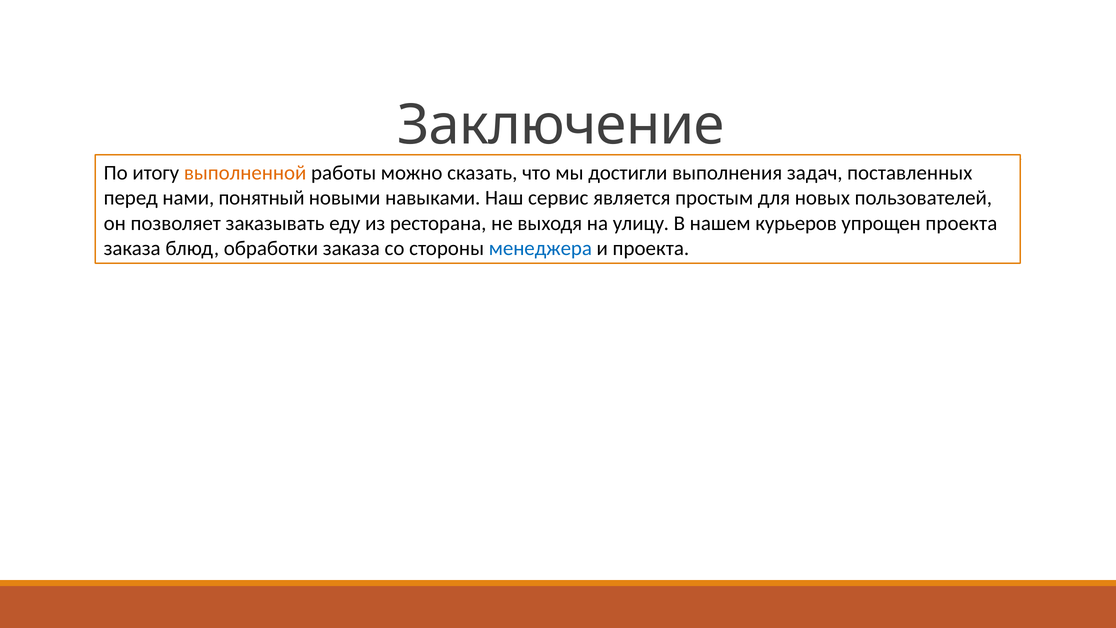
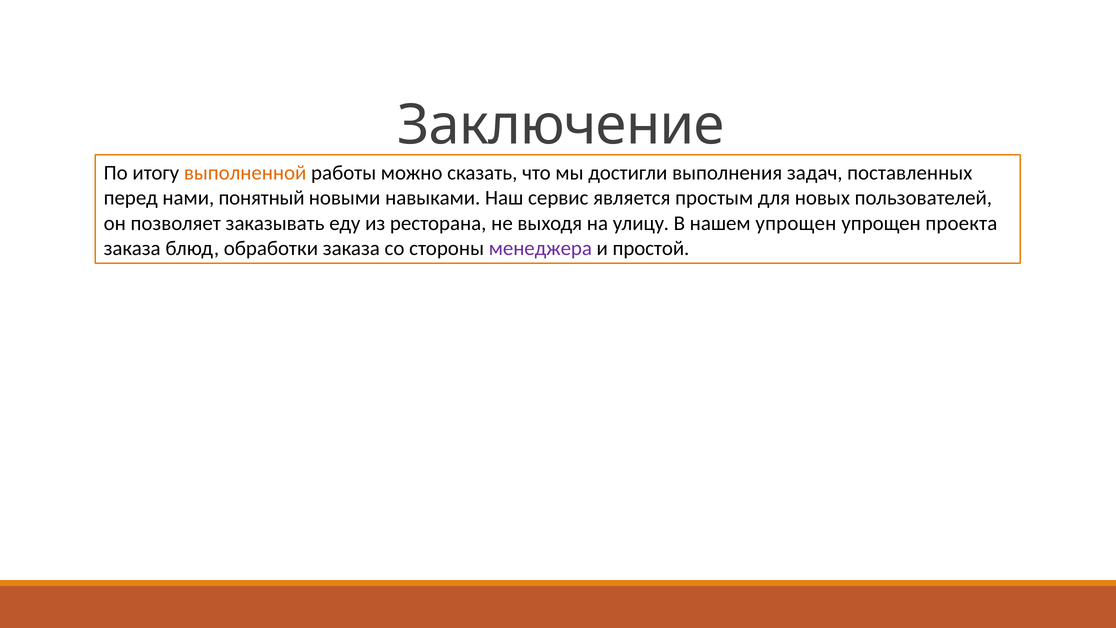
нашем курьеров: курьеров -> упрощен (796, 223)
менеджера colour: blue -> purple (540, 248)
и проекта: проекта -> простой (651, 248)
